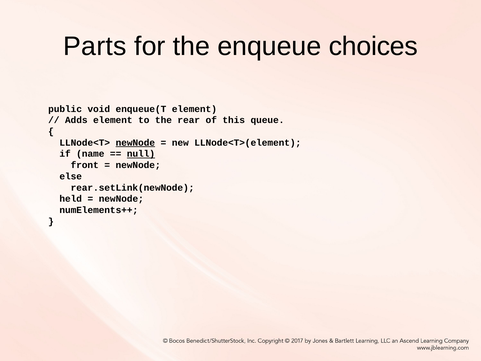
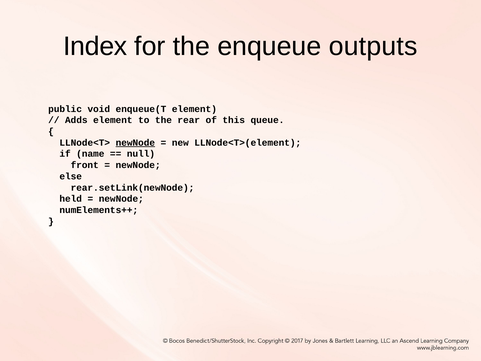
Parts: Parts -> Index (95, 46)
choices: choices -> outputs (373, 46)
null underline: present -> none (141, 154)
